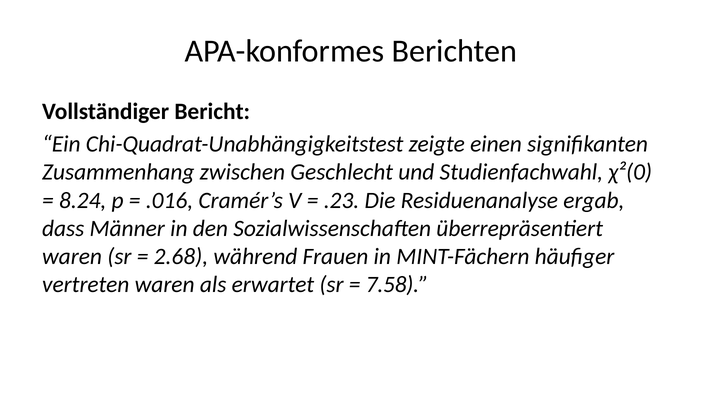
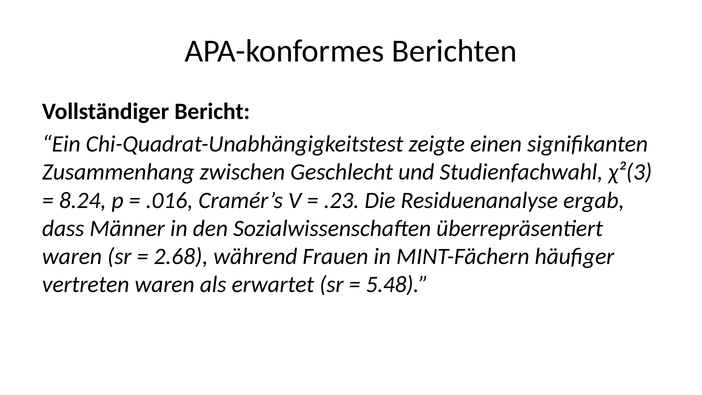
χ²(0: χ²(0 -> χ²(3 (630, 172)
7.58: 7.58 -> 5.48 (397, 284)
